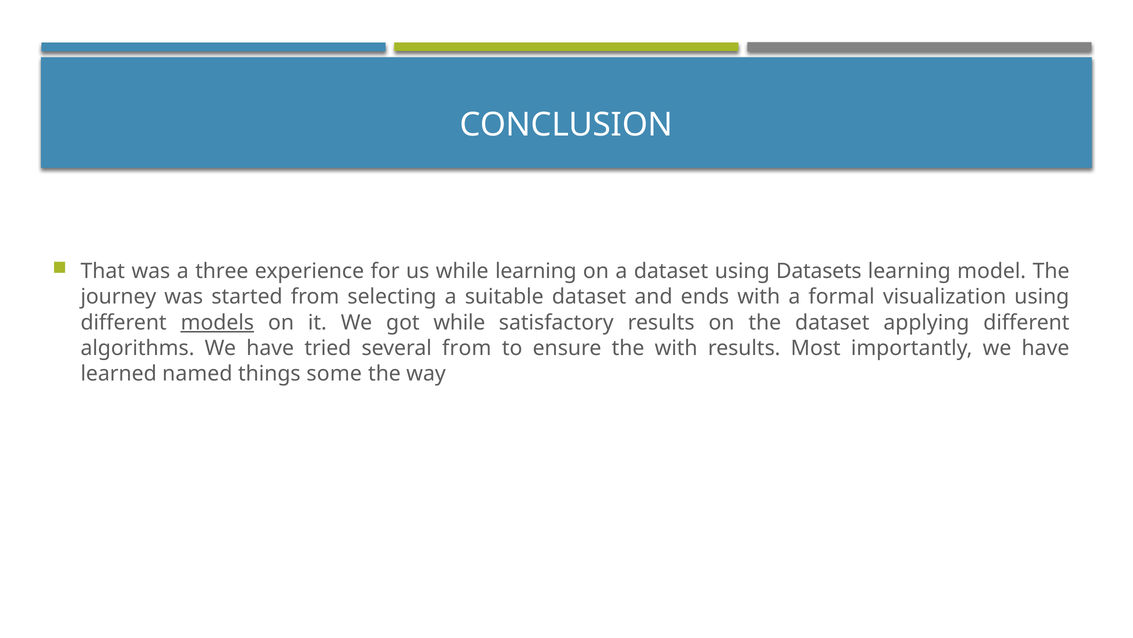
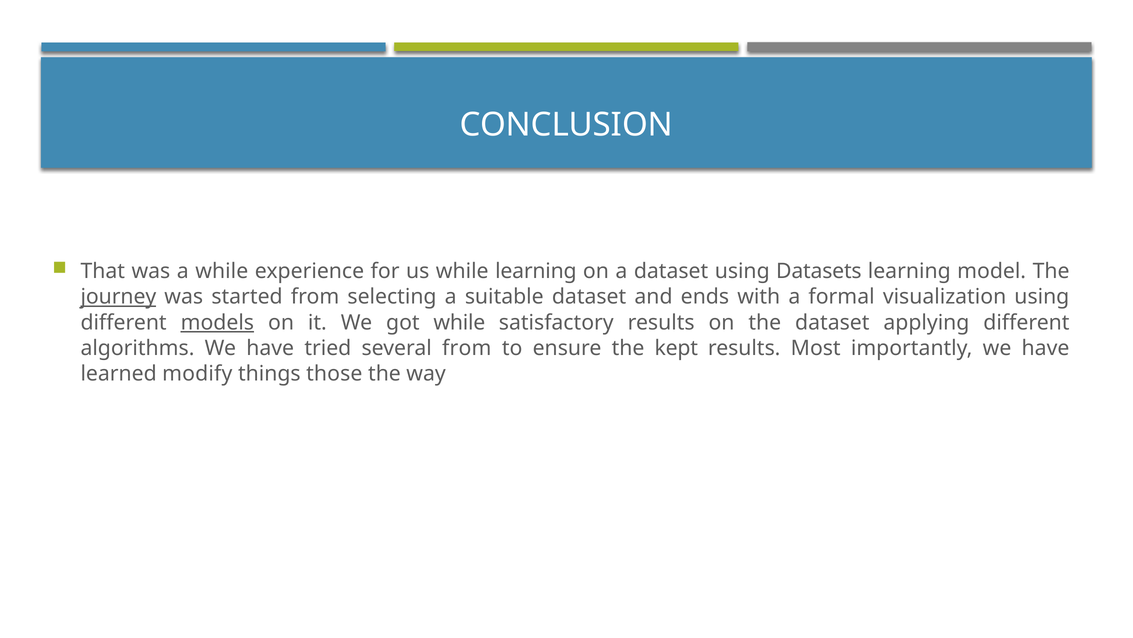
a three: three -> while (222, 271)
journey underline: none -> present (118, 297)
the with: with -> kept (676, 348)
named: named -> modify (197, 373)
some: some -> those (334, 373)
